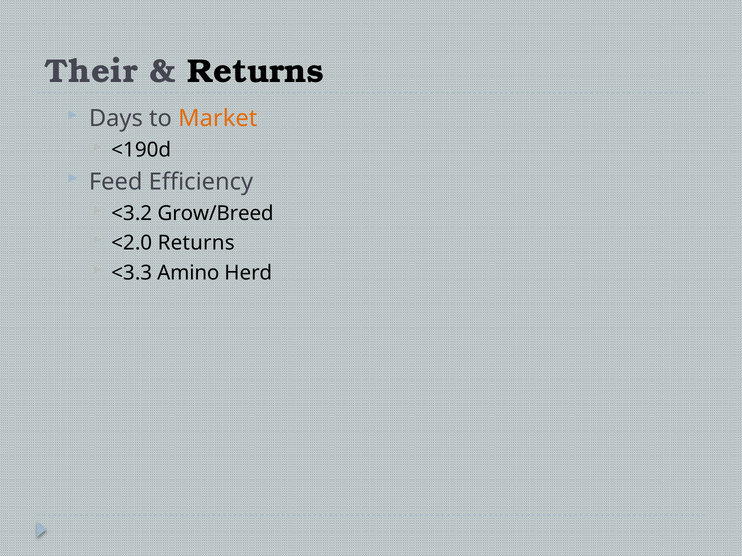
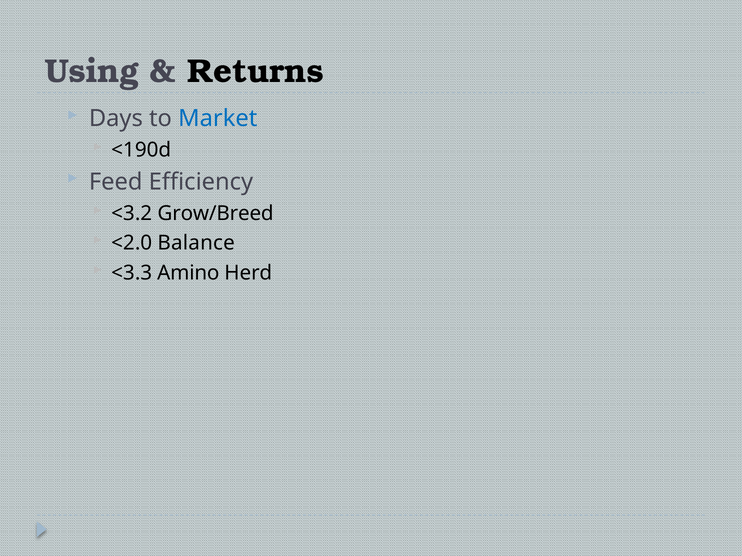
Their: Their -> Using (92, 72)
Market colour: orange -> blue (218, 119)
<2.0 Returns: Returns -> Balance (196, 243)
